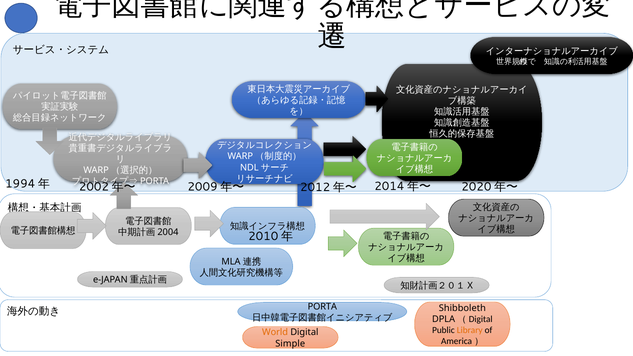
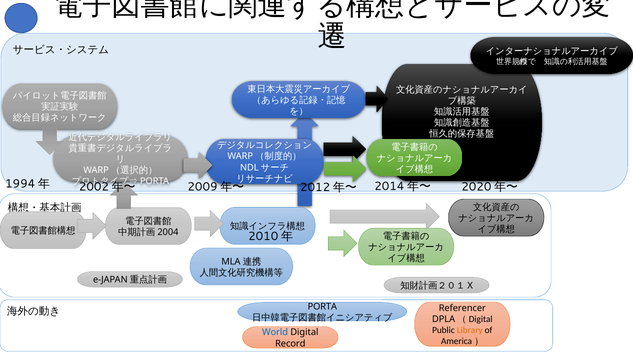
Shibboleth: Shibboleth -> Referencer (462, 308)
World colour: orange -> blue (275, 332)
Simple: Simple -> Record (290, 344)
